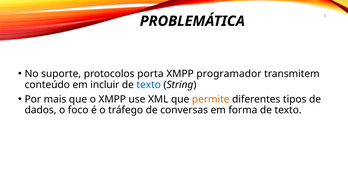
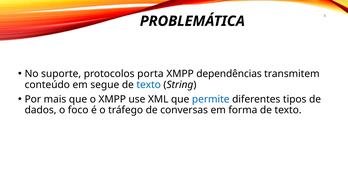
programador: programador -> dependências (229, 74)
incluir: incluir -> segue (105, 85)
permite colour: orange -> blue (211, 100)
